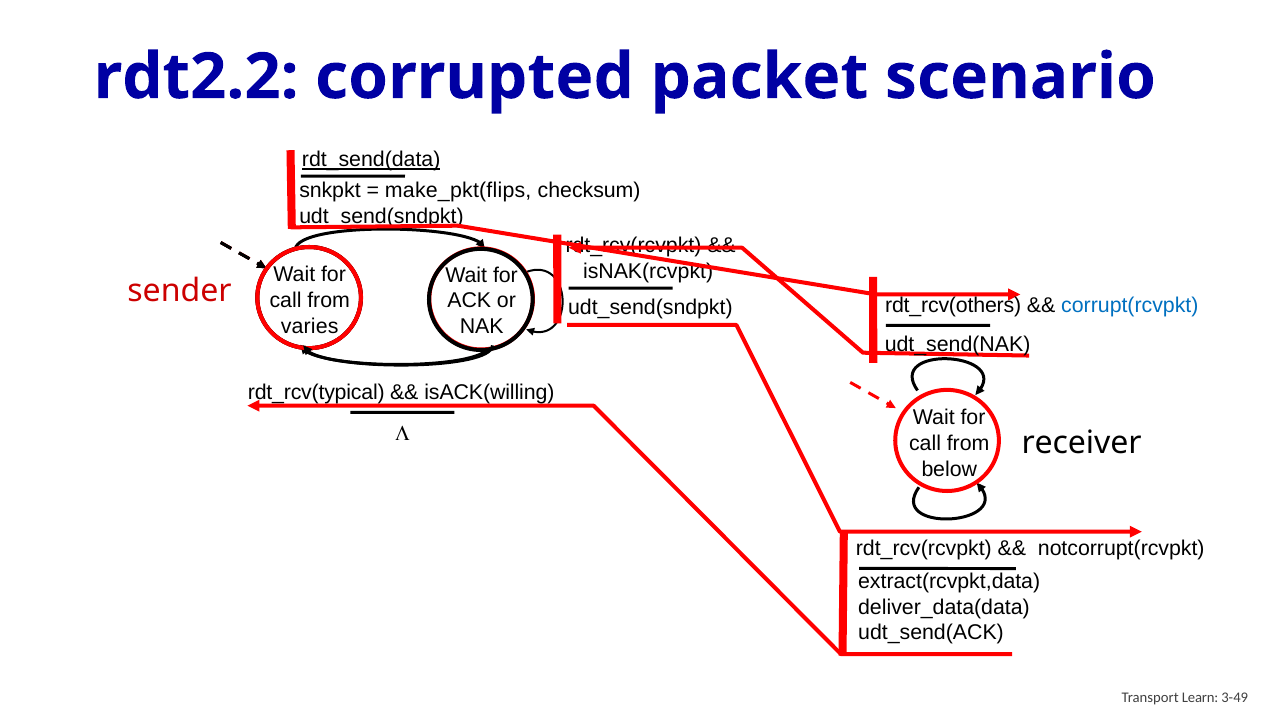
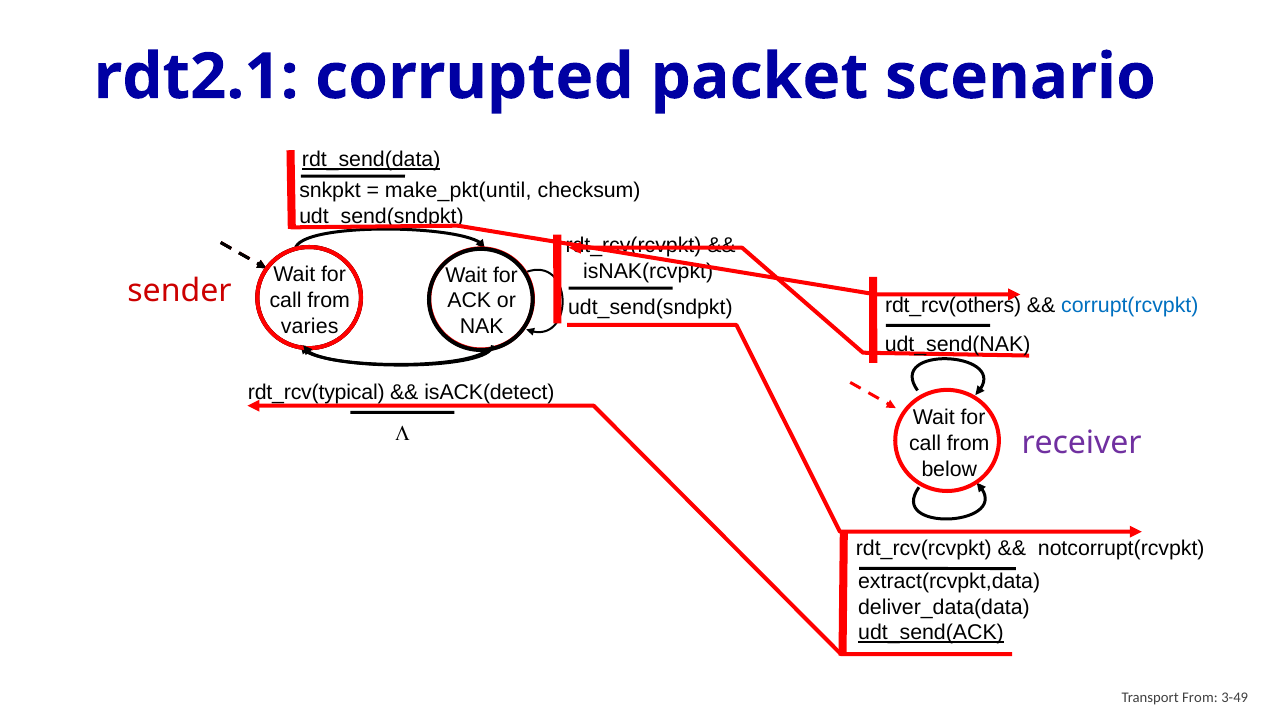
rdt2.2: rdt2.2 -> rdt2.1 (196, 77)
make_pkt(flips: make_pkt(flips -> make_pkt(until (458, 191)
isACK(willing: isACK(willing -> isACK(detect (489, 392)
receiver colour: black -> purple (1082, 443)
udt_send(ACK underline: none -> present (931, 633)
Transport Learn: Learn -> From (1200, 697)
